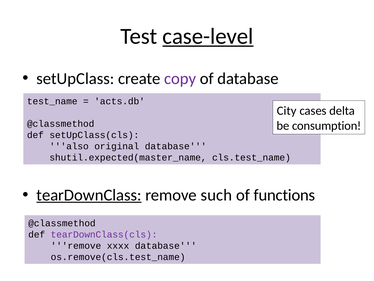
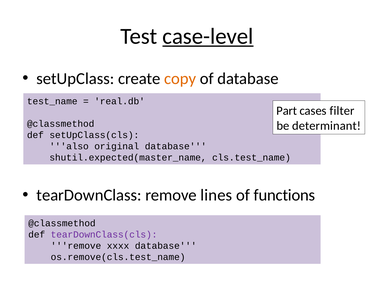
copy colour: purple -> orange (180, 78)
acts.db: acts.db -> real.db (120, 101)
City: City -> Part (287, 111)
delta: delta -> filter (342, 111)
consumption: consumption -> determinant (327, 126)
tearDownClass underline: present -> none (89, 195)
such: such -> lines (216, 195)
